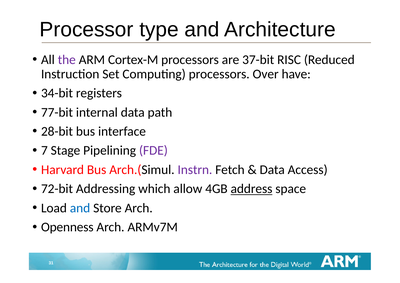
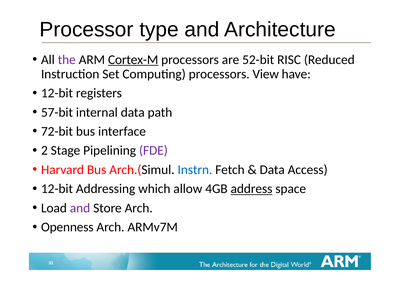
Cortex-M underline: none -> present (133, 60)
37-bit: 37-bit -> 52-bit (258, 60)
Over: Over -> View (266, 74)
34-bit: 34-bit -> 12-bit (57, 93)
77-bit: 77-bit -> 57-bit (57, 112)
28-bit: 28-bit -> 72-bit (57, 131)
7: 7 -> 2 (44, 150)
Instrn colour: purple -> blue (195, 170)
72-bit: 72-bit -> 12-bit (57, 189)
and colour: blue -> purple (80, 208)
